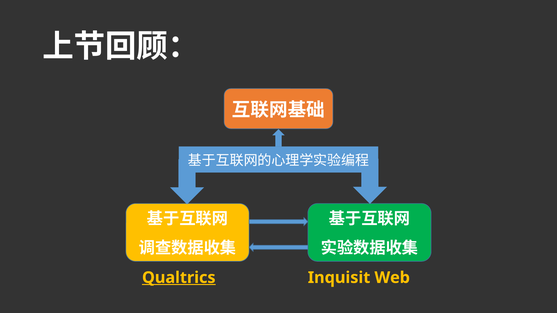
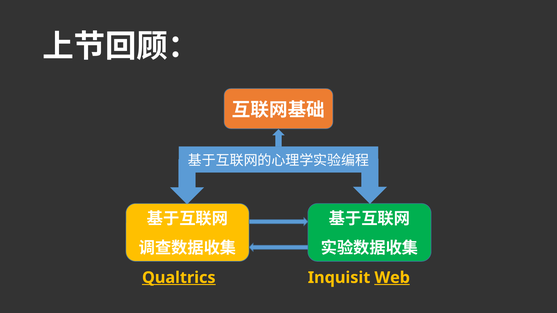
Web underline: none -> present (392, 278)
